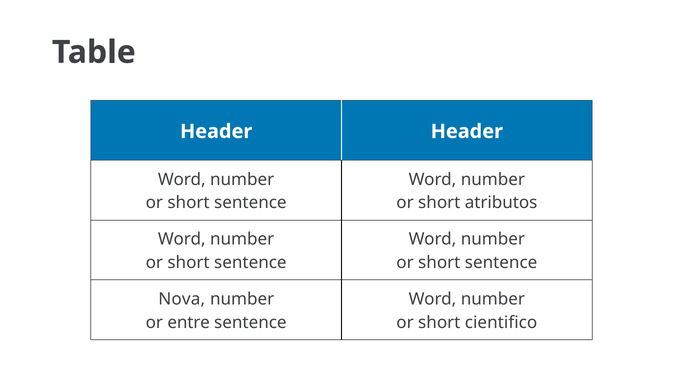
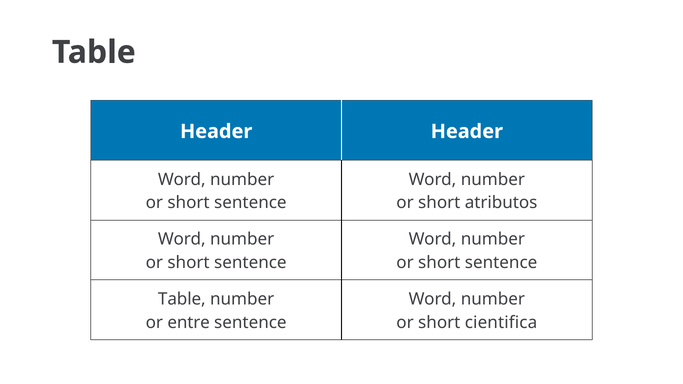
Nova: Nova -> Table (182, 299)
cientifico: cientifico -> cientifica (501, 323)
